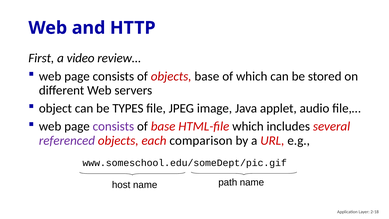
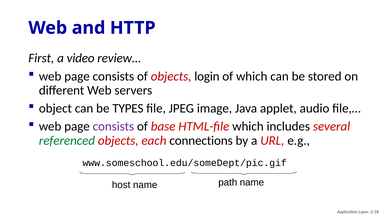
objects base: base -> login (207, 76)
referenced colour: purple -> green (67, 140)
comparison: comparison -> connections (201, 140)
